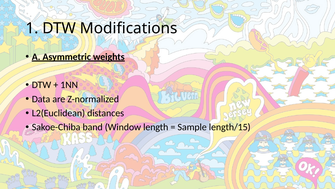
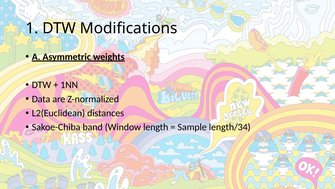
length/15: length/15 -> length/34 (230, 127)
